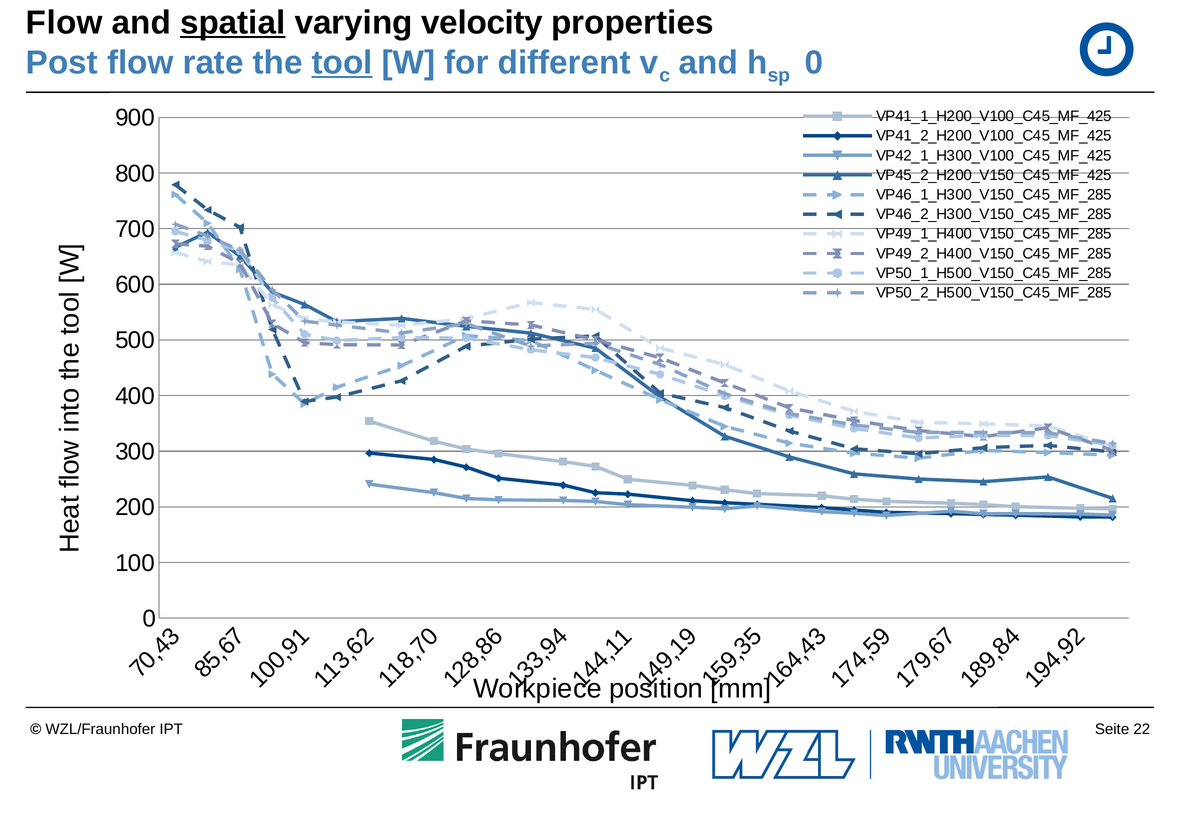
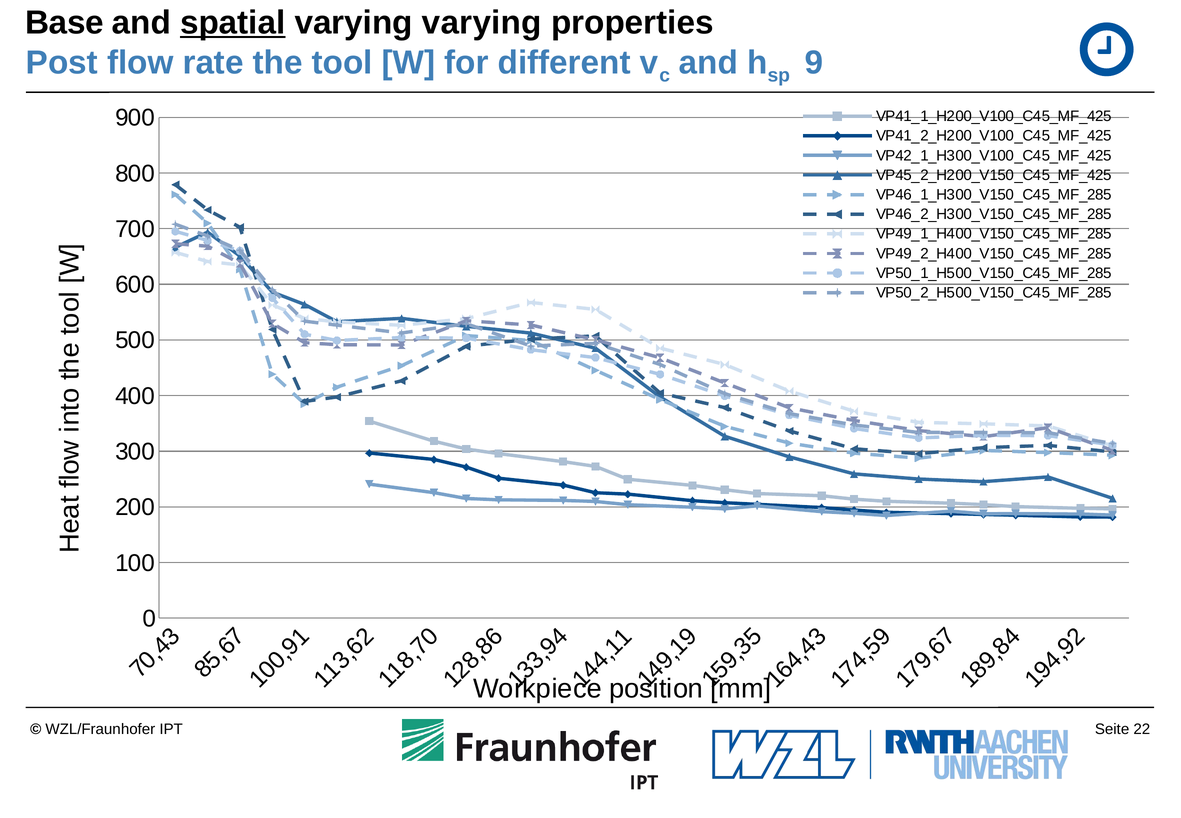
Flow: Flow -> Base (65, 23)
varying velocity: velocity -> varying (482, 23)
tool underline: present -> none (342, 63)
0: 0 -> 9 (814, 63)
